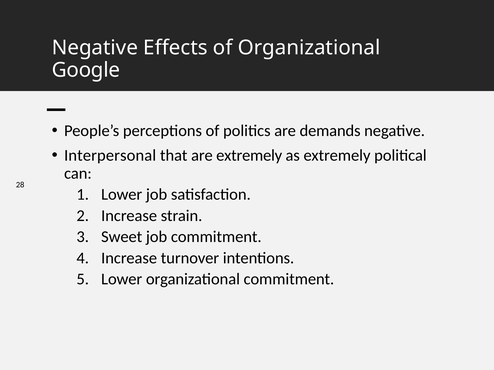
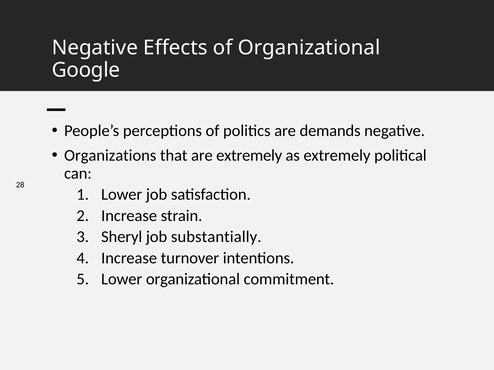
Interpersonal: Interpersonal -> Organizations (110, 156)
Sweet: Sweet -> Sheryl (122, 237)
job commitment: commitment -> substantially (216, 237)
